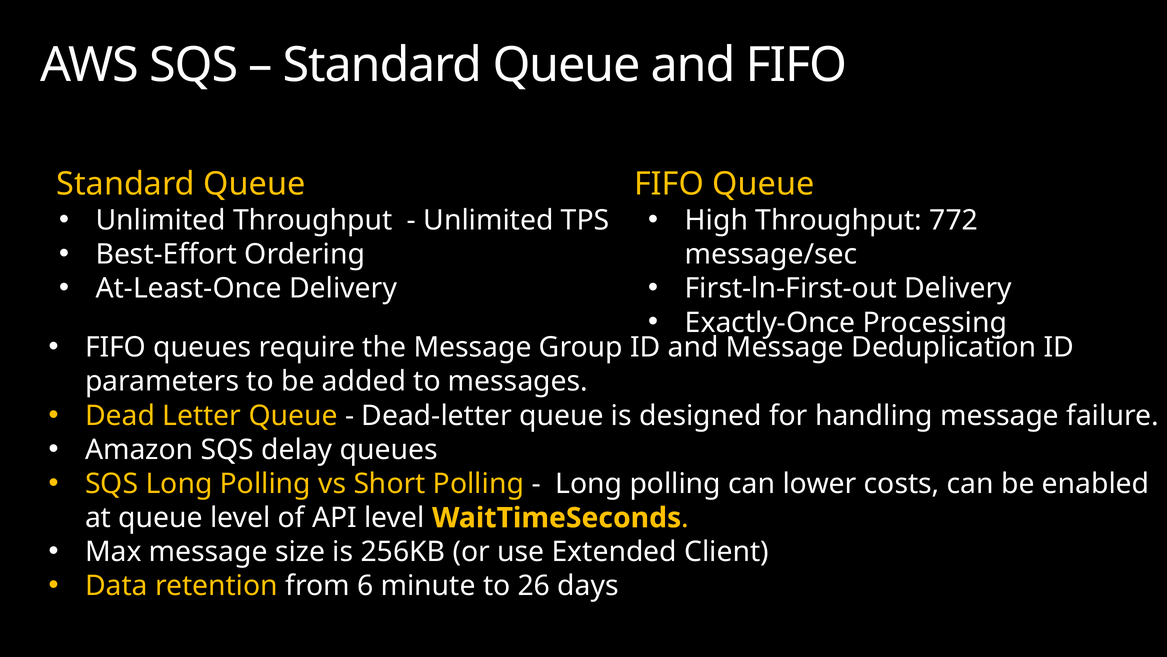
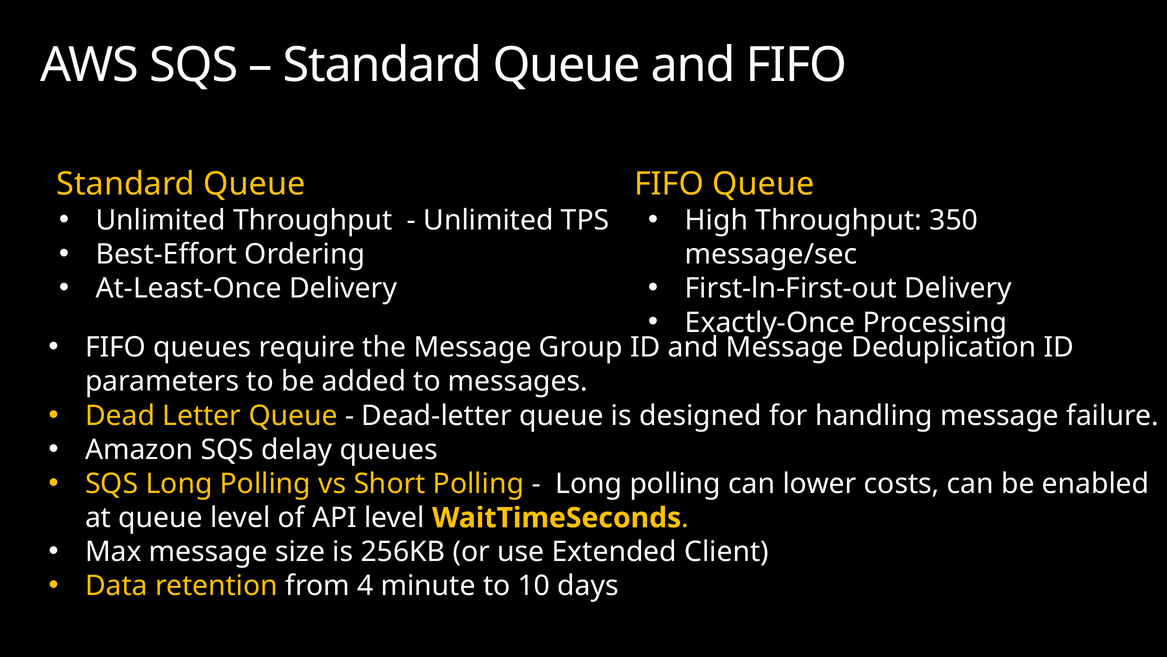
772: 772 -> 350 (954, 220)
6: 6 -> 4 (365, 586)
26: 26 -> 10 (534, 586)
